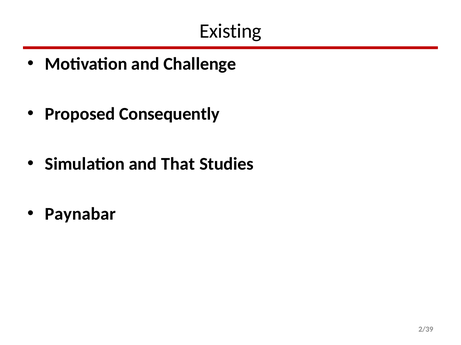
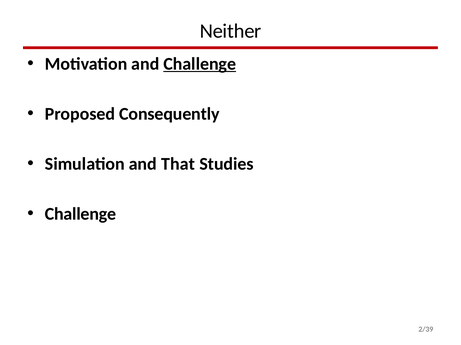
Existing: Existing -> Neither (231, 31)
Challenge underline: none -> present (200, 64)
Paynabar: Paynabar -> Challenge (81, 214)
